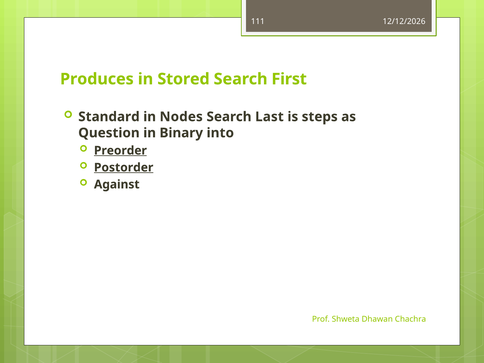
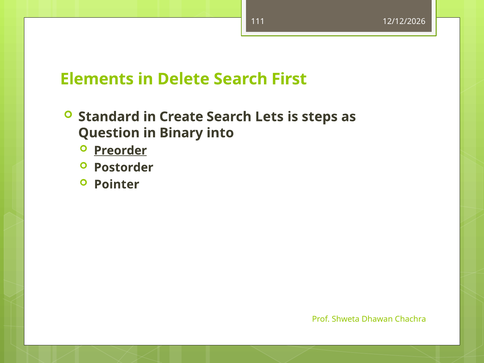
Produces: Produces -> Elements (97, 79)
Stored: Stored -> Delete (183, 79)
Nodes: Nodes -> Create (181, 117)
Last: Last -> Lets (269, 117)
Postorder underline: present -> none (124, 167)
Against: Against -> Pointer (117, 184)
